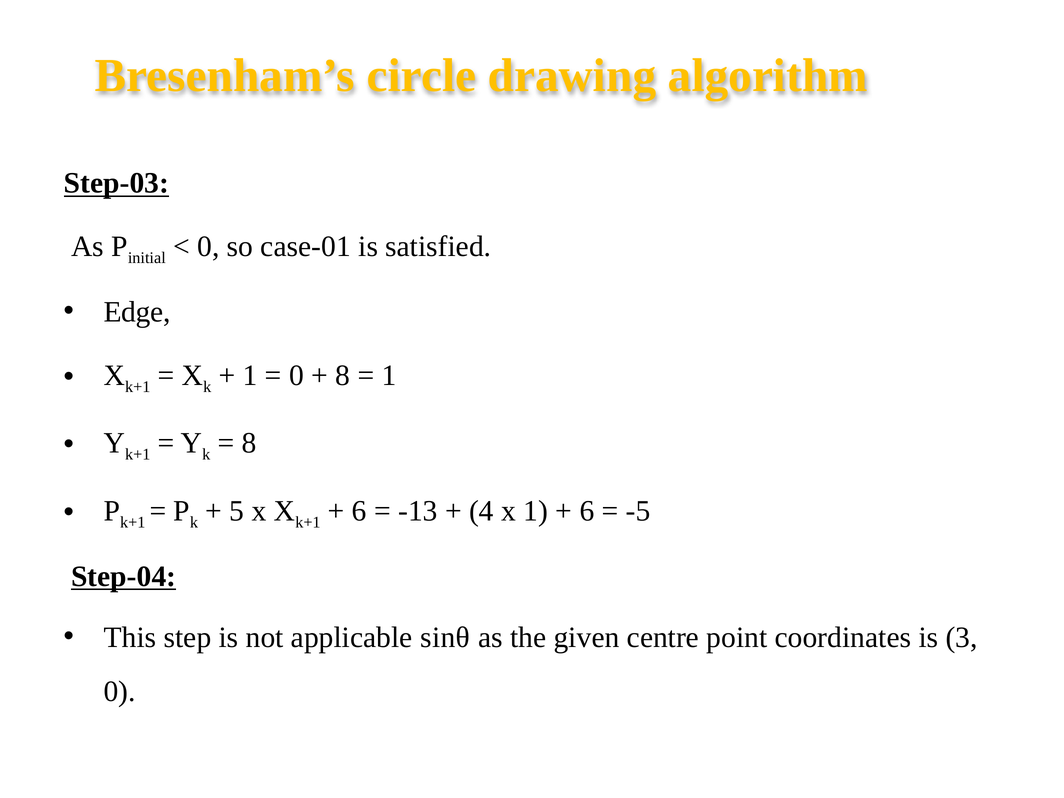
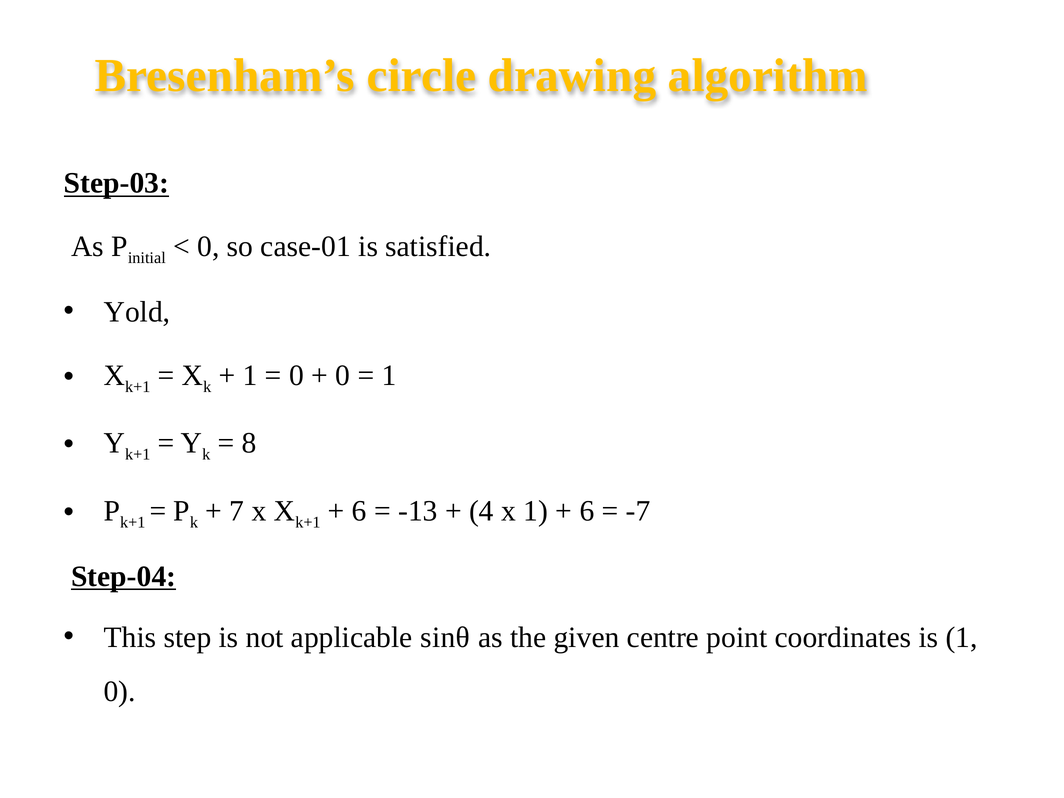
Edge: Edge -> Yold (137, 312)
8: 8 -> 0 (343, 375)
5: 5 -> 7 (237, 511)
-5: -5 -> -7 (638, 511)
is 3: 3 -> 1 (962, 637)
